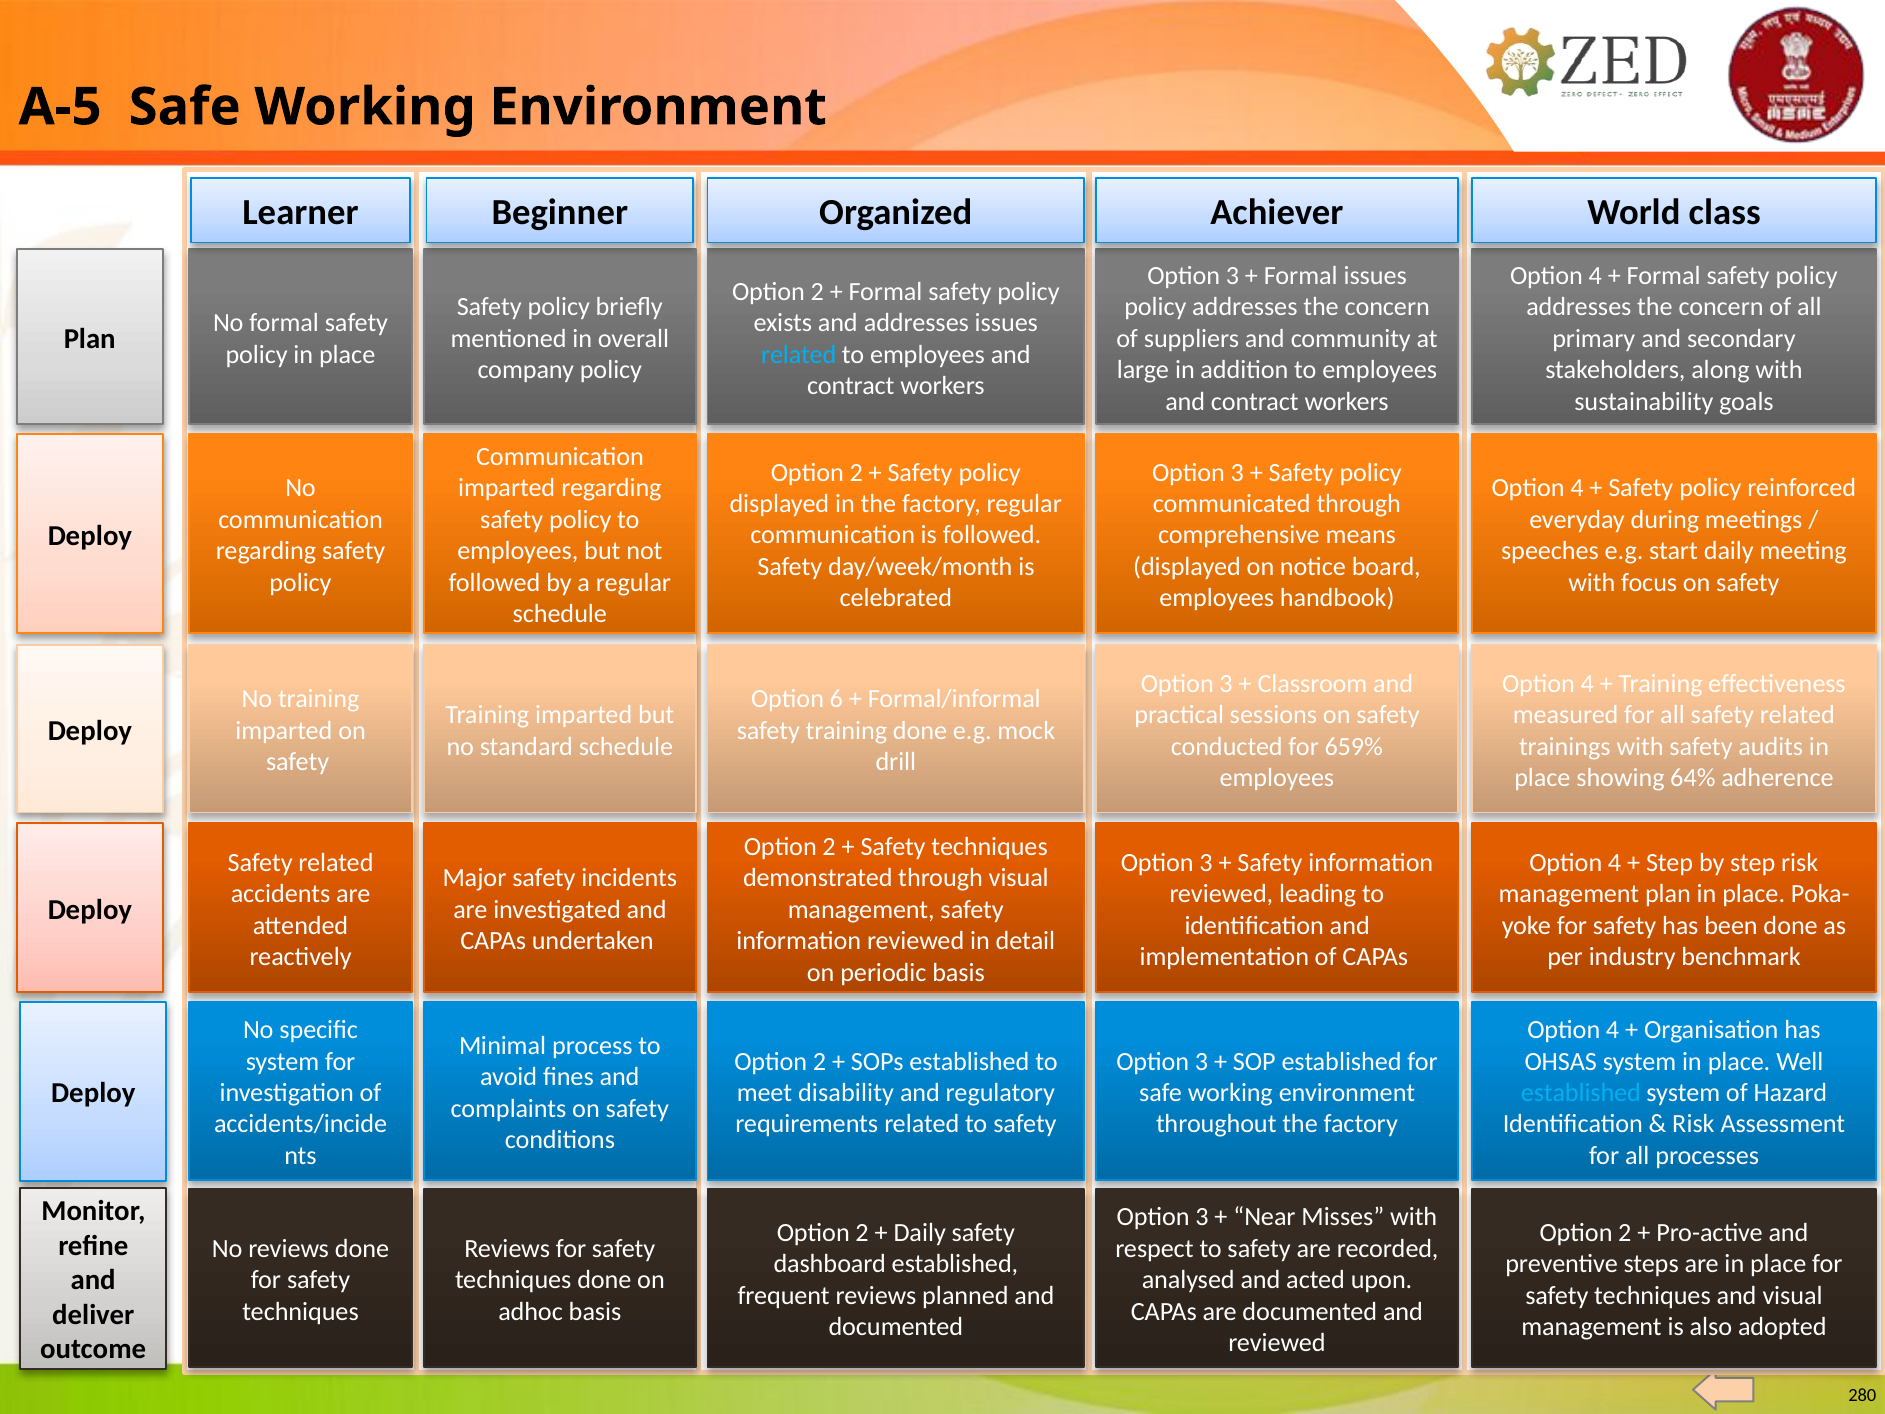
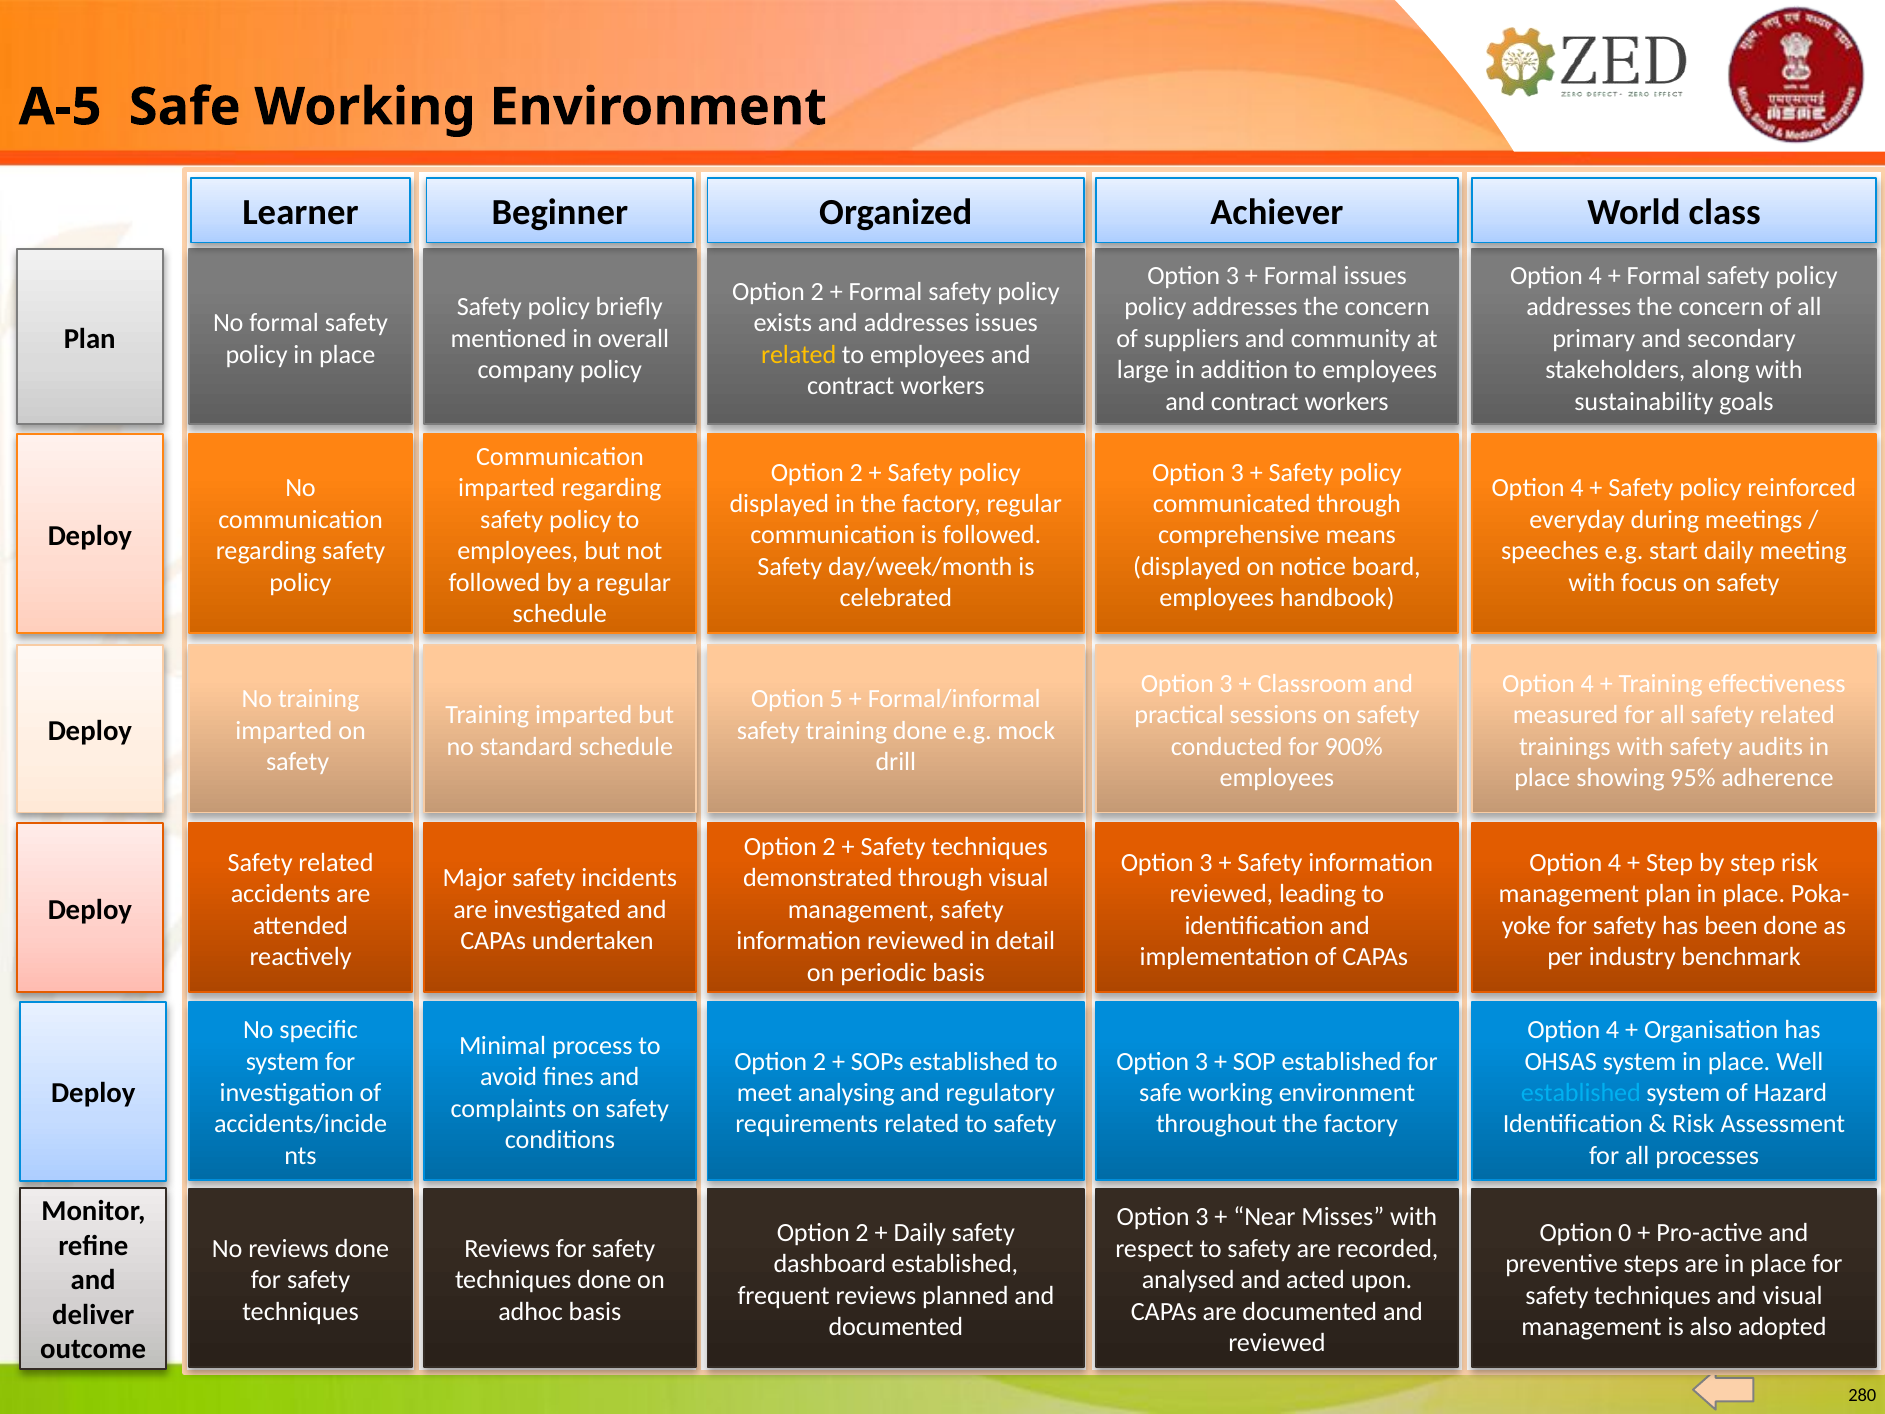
related colour: light blue -> yellow (799, 354)
6: 6 -> 5 (836, 699)
659%: 659% -> 900% (1354, 746)
64%: 64% -> 95% (1693, 778)
disability: disability -> analysing (846, 1093)
2: 2 -> 0 (1625, 1233)
